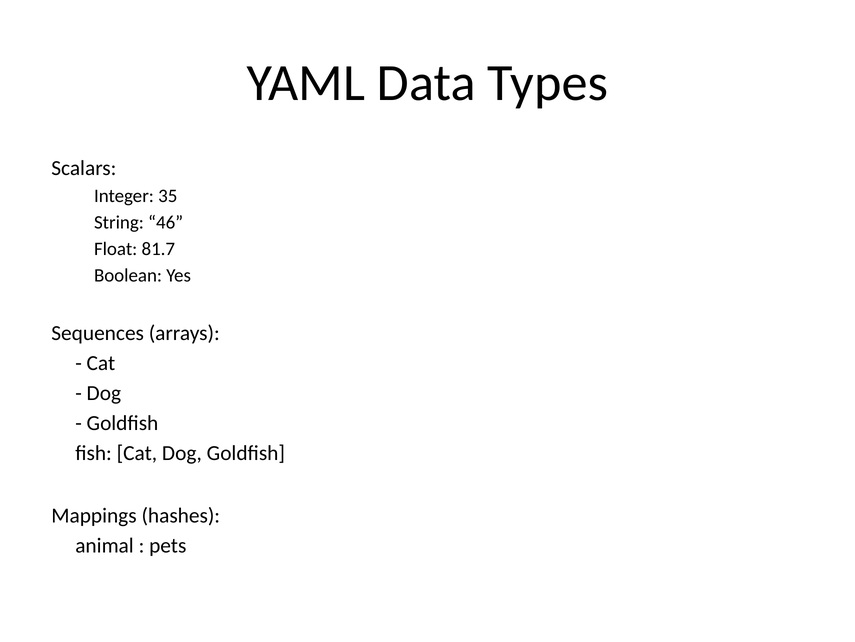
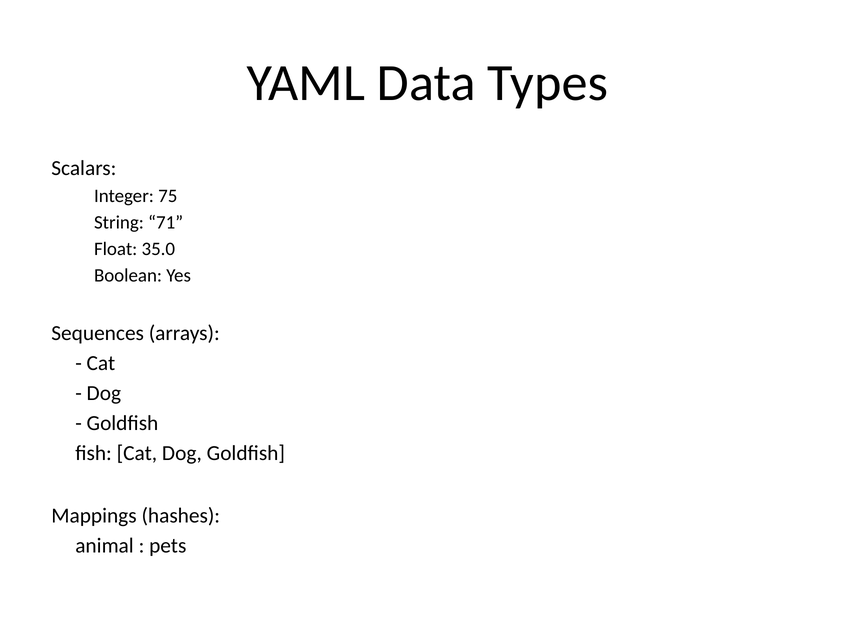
35: 35 -> 75 (168, 196)
46: 46 -> 71 (166, 222)
81.7: 81.7 -> 35.0 (158, 249)
